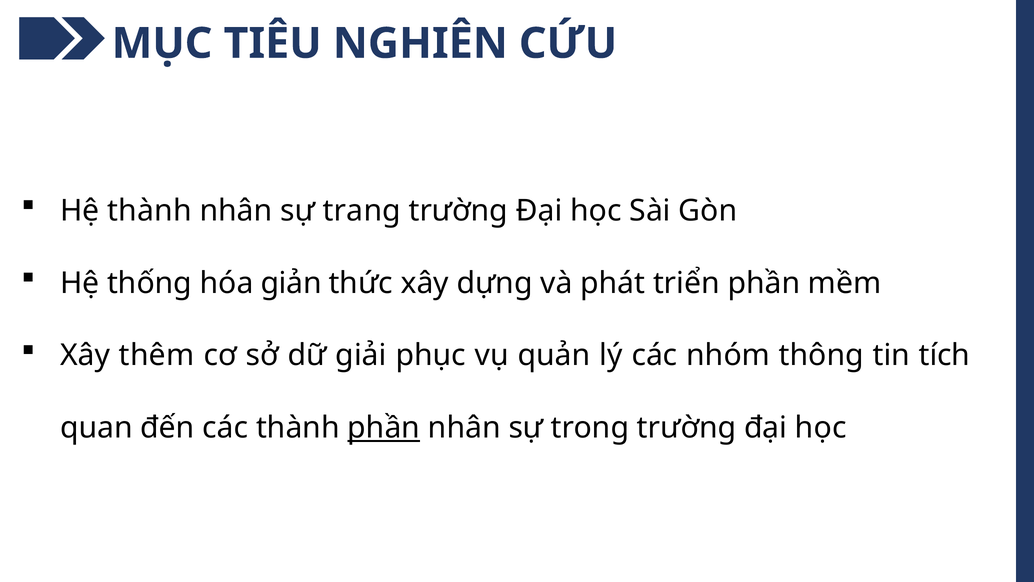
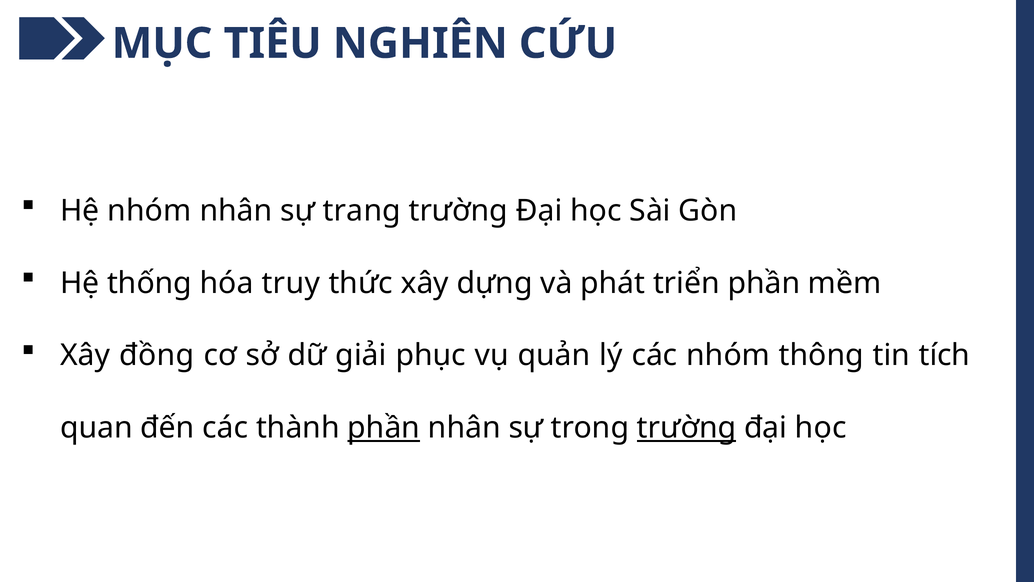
Hệ thành: thành -> nhóm (149, 210)
giản: giản -> truy (291, 283)
thêm: thêm -> đồng (157, 355)
trường underline: none -> present (687, 428)
